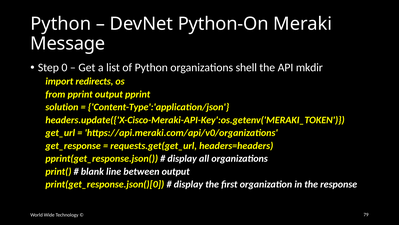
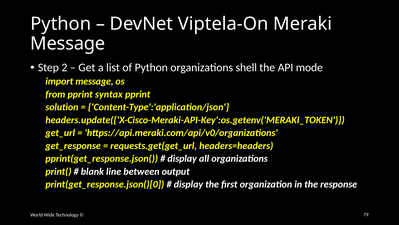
Python-On: Python-On -> Viptela-On (223, 24)
0: 0 -> 2 (64, 67)
mkdir: mkdir -> mode (309, 67)
import redirects: redirects -> message (94, 81)
pprint output: output -> syntax (109, 94)
